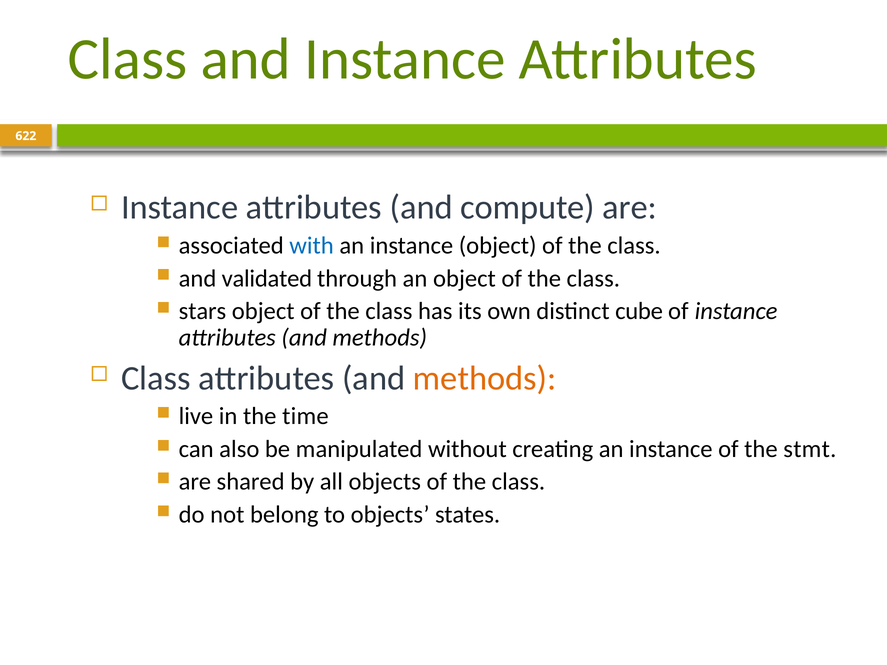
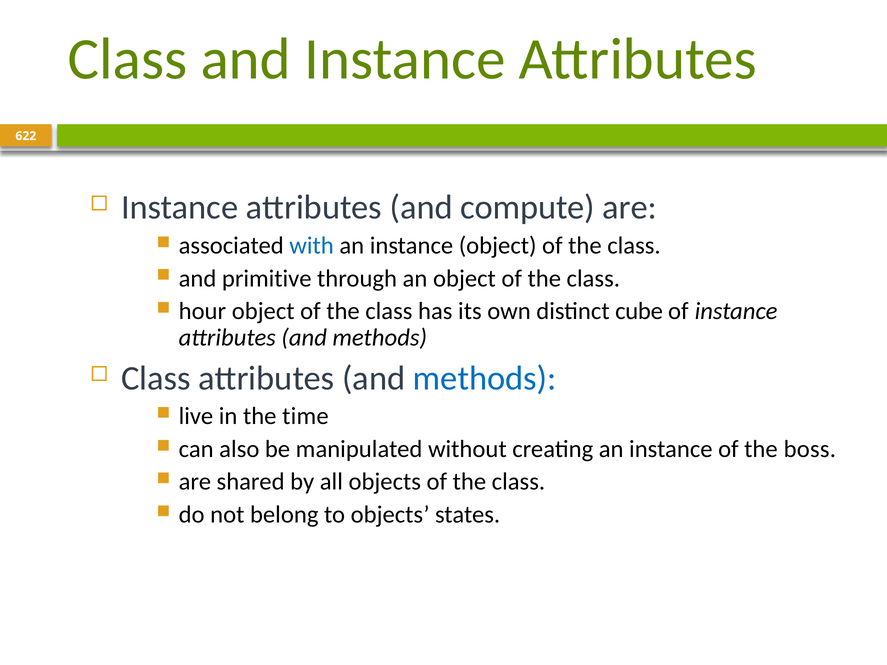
validated: validated -> primitive (267, 278)
stars: stars -> hour (202, 311)
methods colour: orange -> blue (485, 378)
stmt: stmt -> boss (810, 449)
